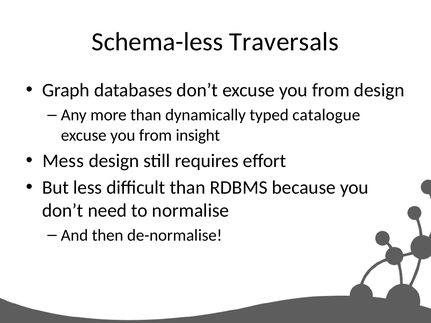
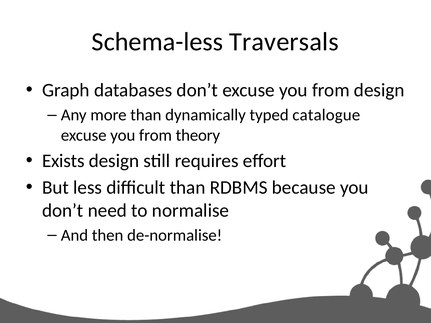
insight: insight -> theory (198, 135)
Mess: Mess -> Exists (63, 161)
